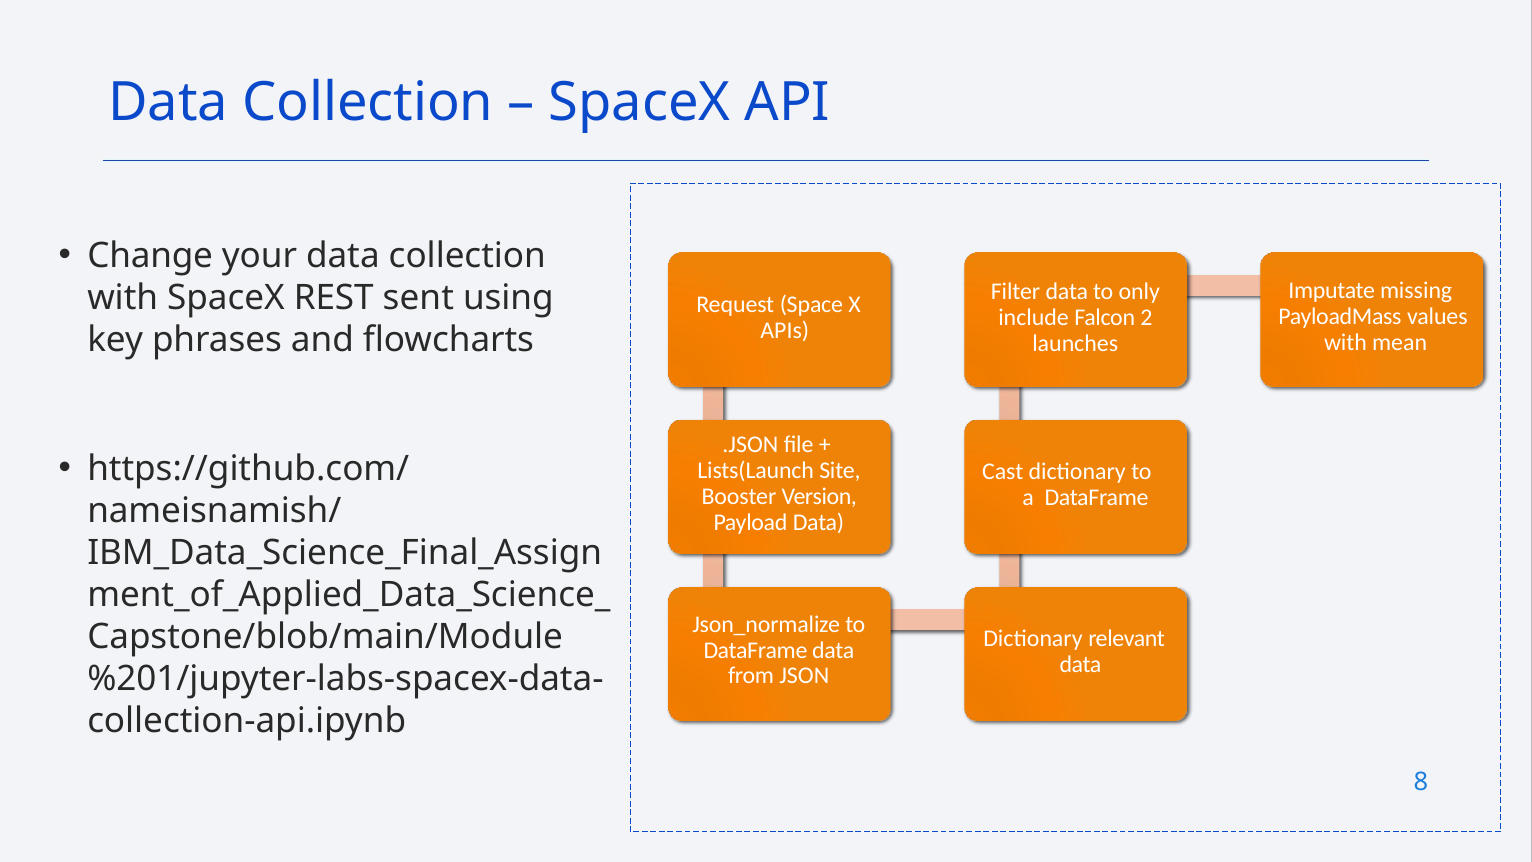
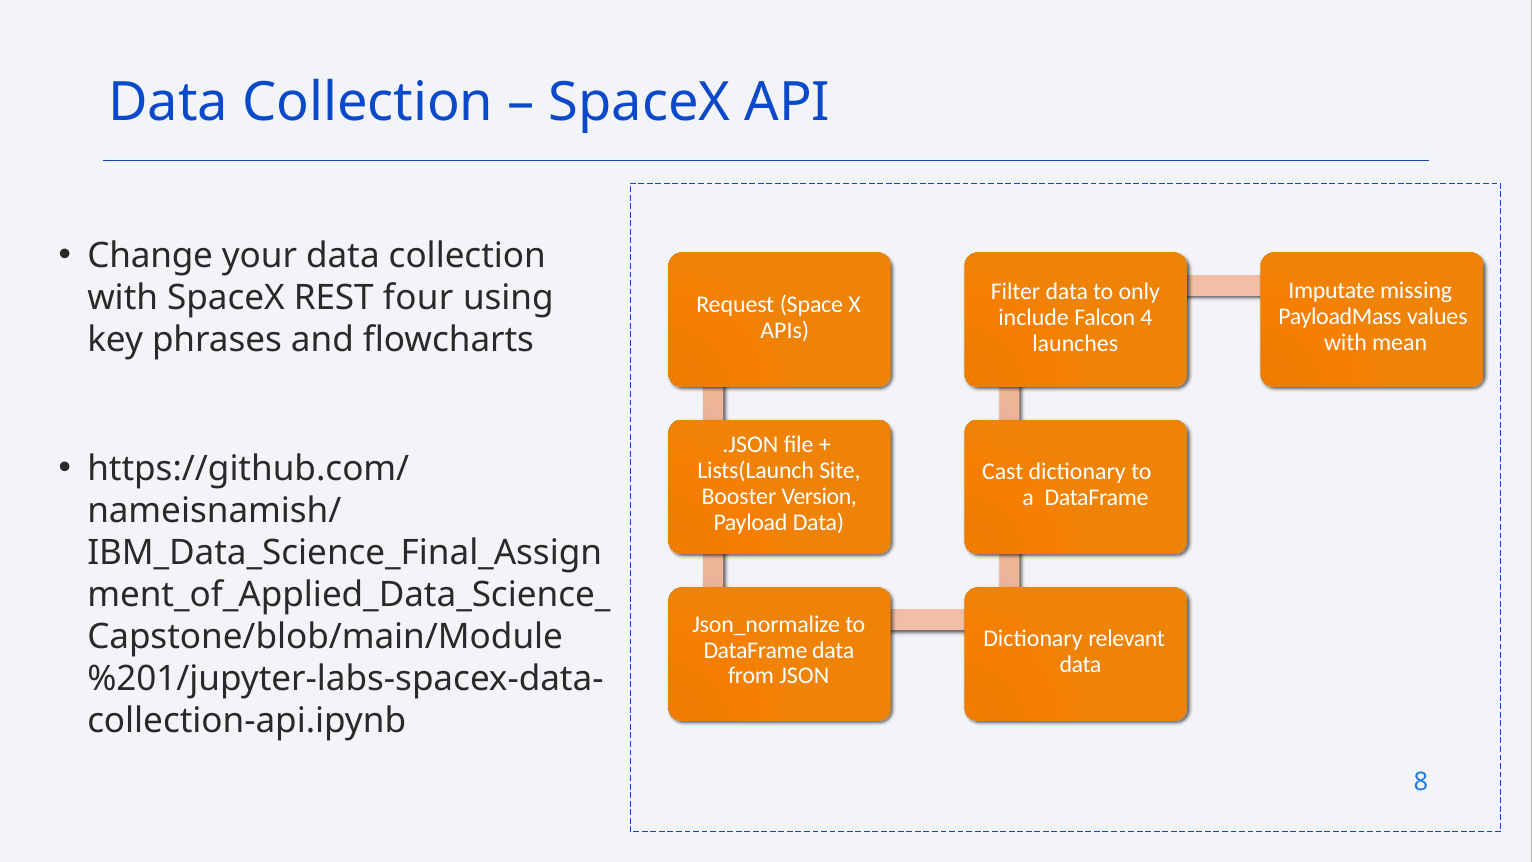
sent: sent -> four (418, 298)
2: 2 -> 4 (1146, 318)
